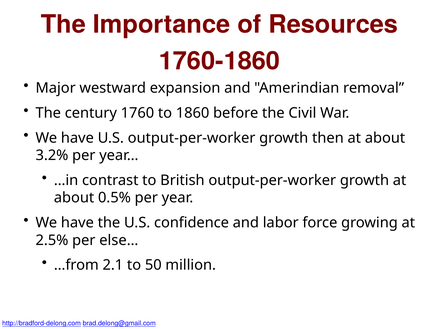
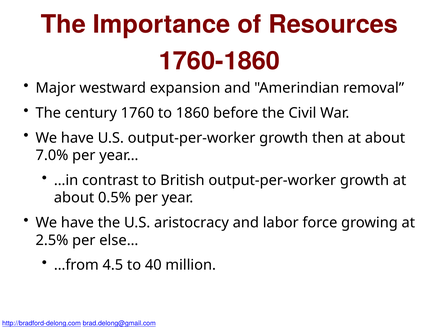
3.2%: 3.2% -> 7.0% (52, 156)
confidence: confidence -> aristocracy (191, 223)
2.1: 2.1 -> 4.5 (113, 265)
50: 50 -> 40 (153, 265)
